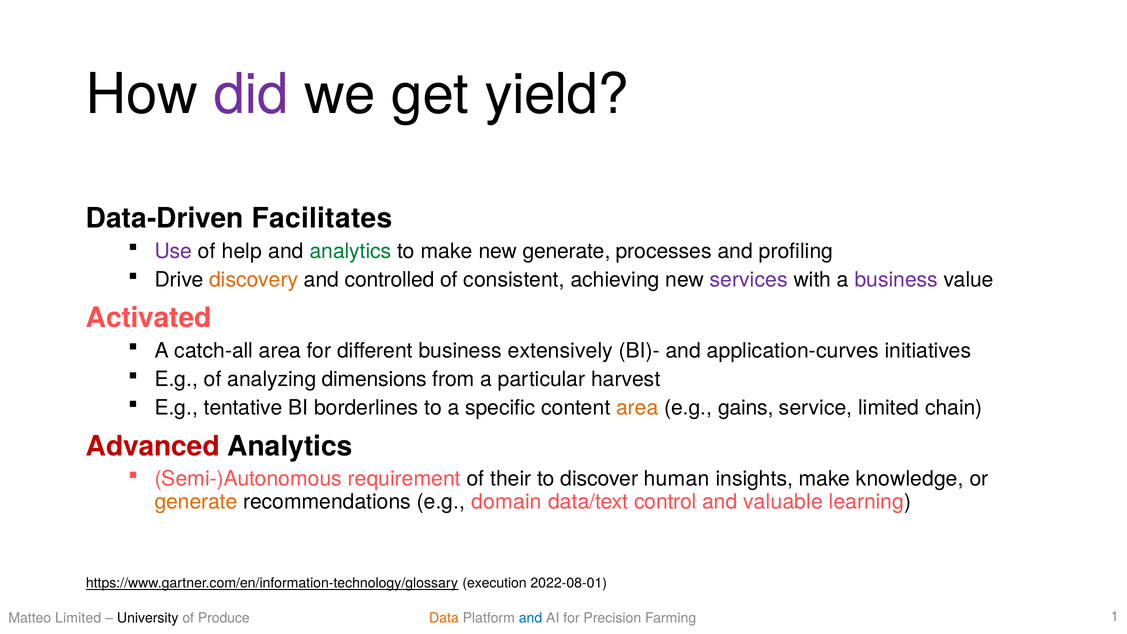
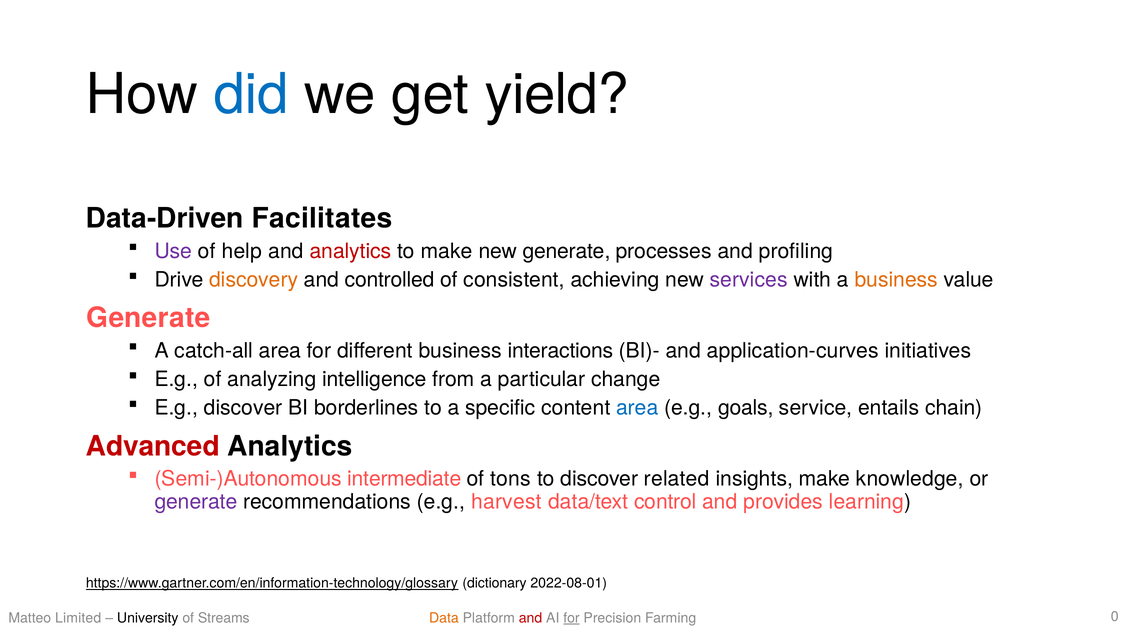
did colour: purple -> blue (251, 95)
analytics colour: green -> red (351, 251)
business colour: purple -> orange (896, 280)
Activated: Activated -> Generate (148, 318)
extensively: extensively -> interactions (560, 351)
dimensions: dimensions -> intelligence (374, 379)
harvest: harvest -> change (626, 379)
E.g tentative: tentative -> discover (243, 408)
area colour: orange -> blue (637, 408)
gains: gains -> goals (746, 408)
service limited: limited -> entails (889, 408)
requirement: requirement -> intermediate (404, 479)
their: their -> tons (511, 479)
human: human -> related (677, 479)
generate colour: orange -> purple (196, 502)
domain: domain -> harvest (507, 502)
valuable: valuable -> provides (783, 502)
execution: execution -> dictionary (495, 583)
Produce: Produce -> Streams (224, 618)
and colour: blue -> red (531, 618)
for underline: none -> present (572, 618)
1: 1 -> 0 (1115, 616)
